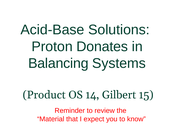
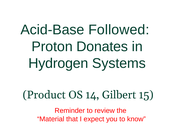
Solutions: Solutions -> Followed (119, 30)
Balancing: Balancing -> Hydrogen (58, 63)
